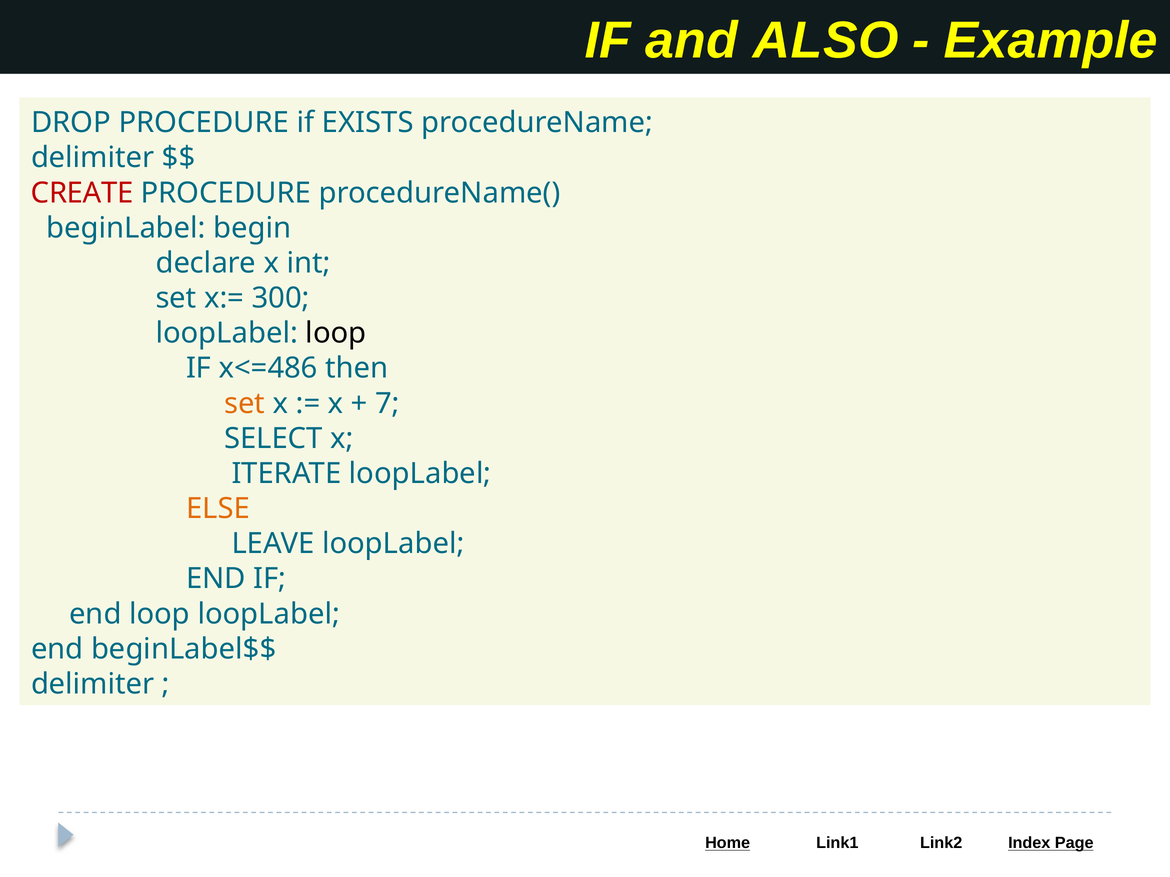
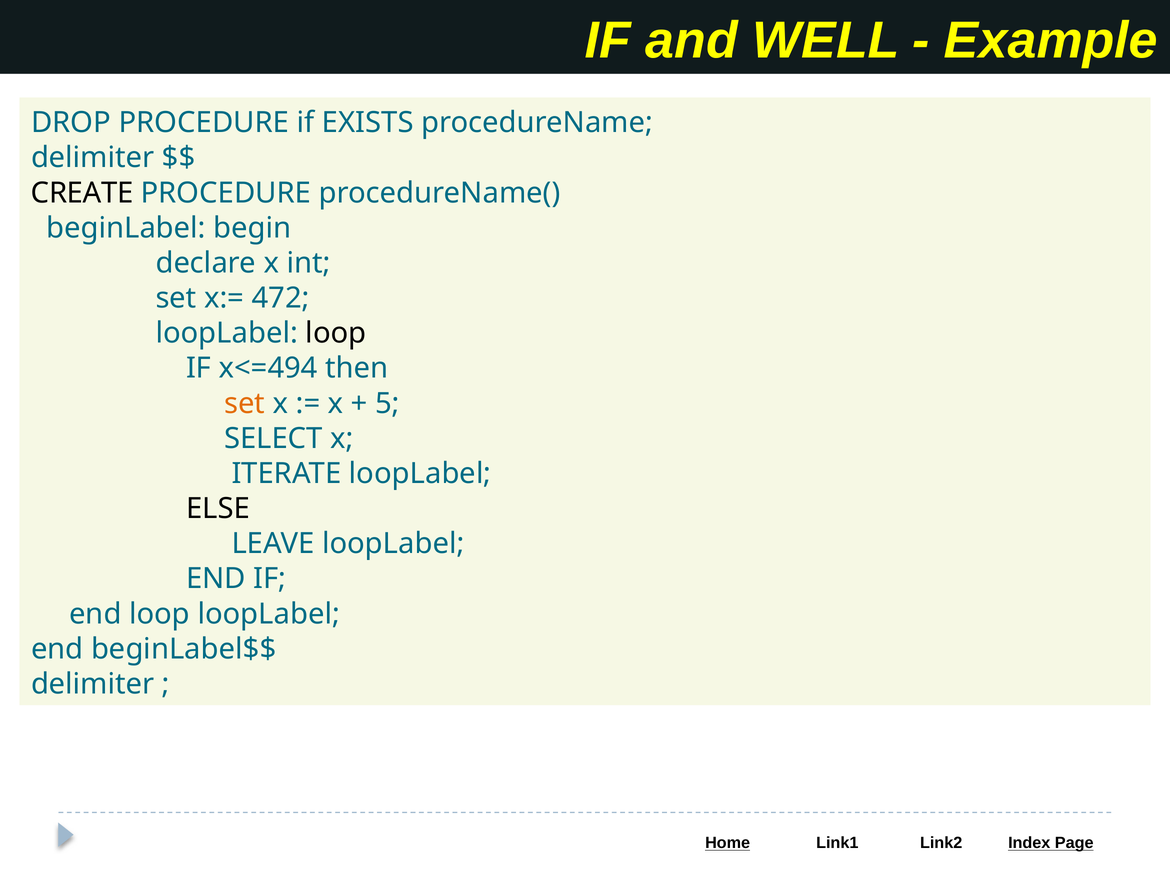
ALSO: ALSO -> WELL (826, 41)
CREATE colour: red -> black (82, 193)
300: 300 -> 472 (281, 298)
x<=486: x<=486 -> x<=494 (268, 369)
7: 7 -> 5 (388, 404)
ELSE colour: orange -> black (218, 509)
